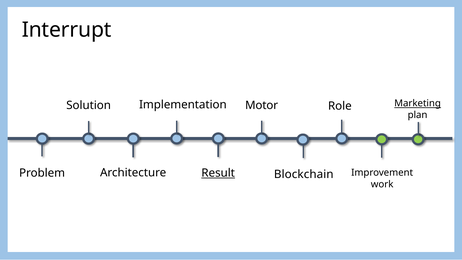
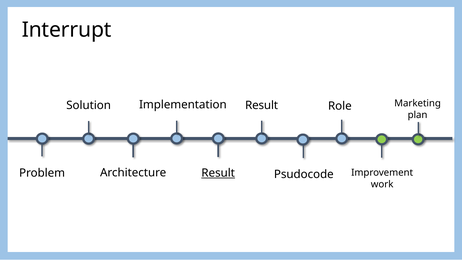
Marketing underline: present -> none (418, 103)
Implementation Motor: Motor -> Result (262, 105)
Blockchain: Blockchain -> Psudocode (304, 174)
